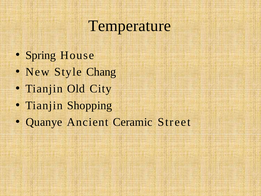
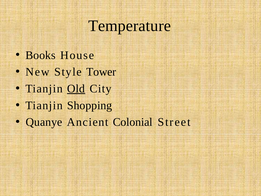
Spring: Spring -> Books (41, 55)
Chang: Chang -> Tower (101, 72)
Old underline: none -> present (76, 89)
Ceramic: Ceramic -> Colonial (133, 122)
